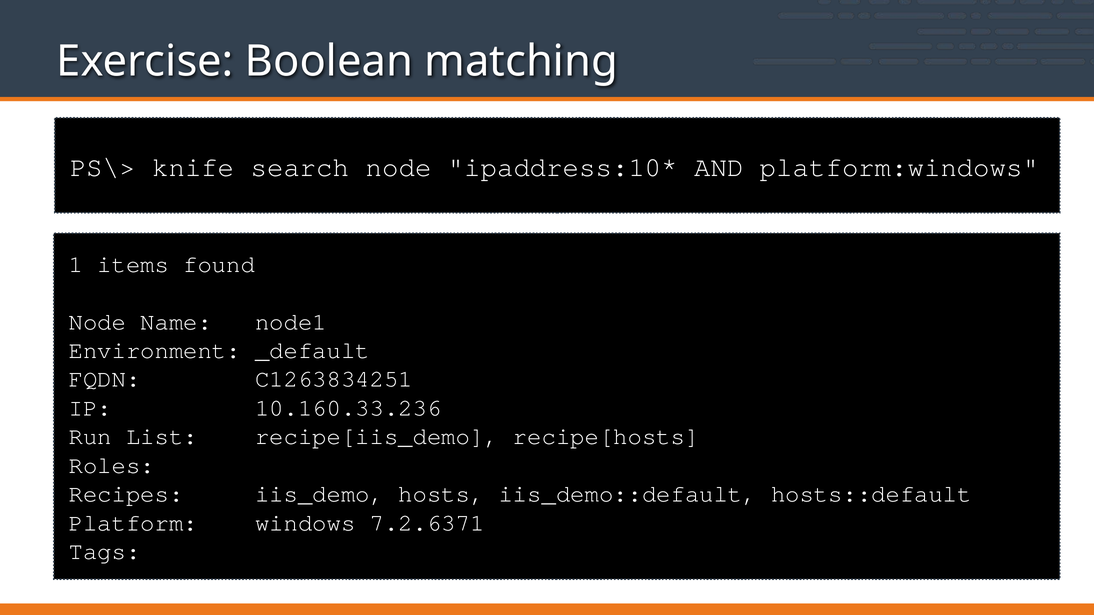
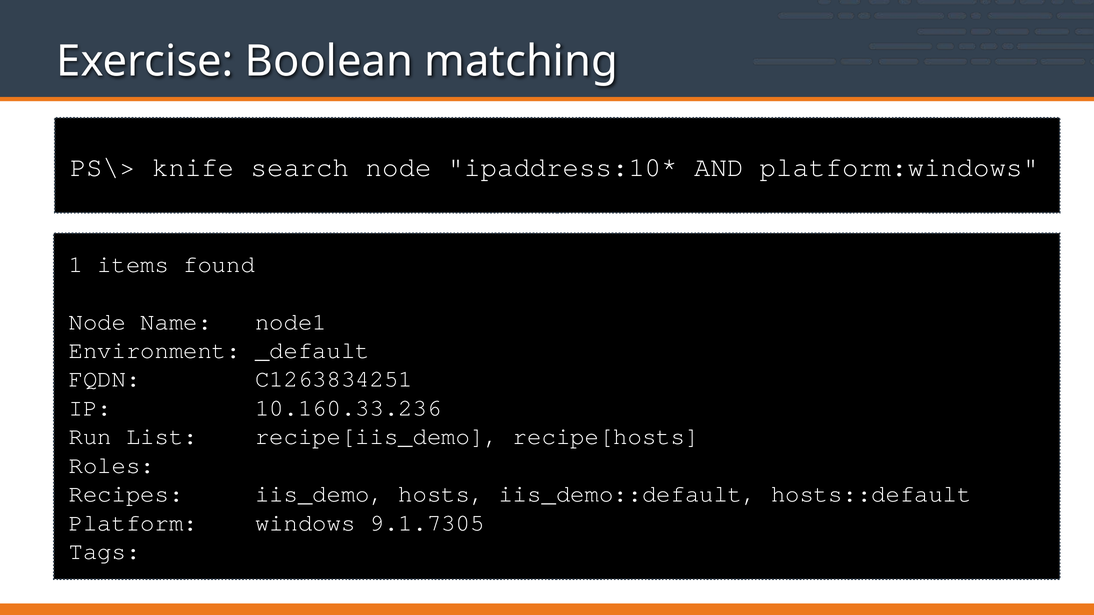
7.2.6371: 7.2.6371 -> 9.1.7305 (427, 523)
